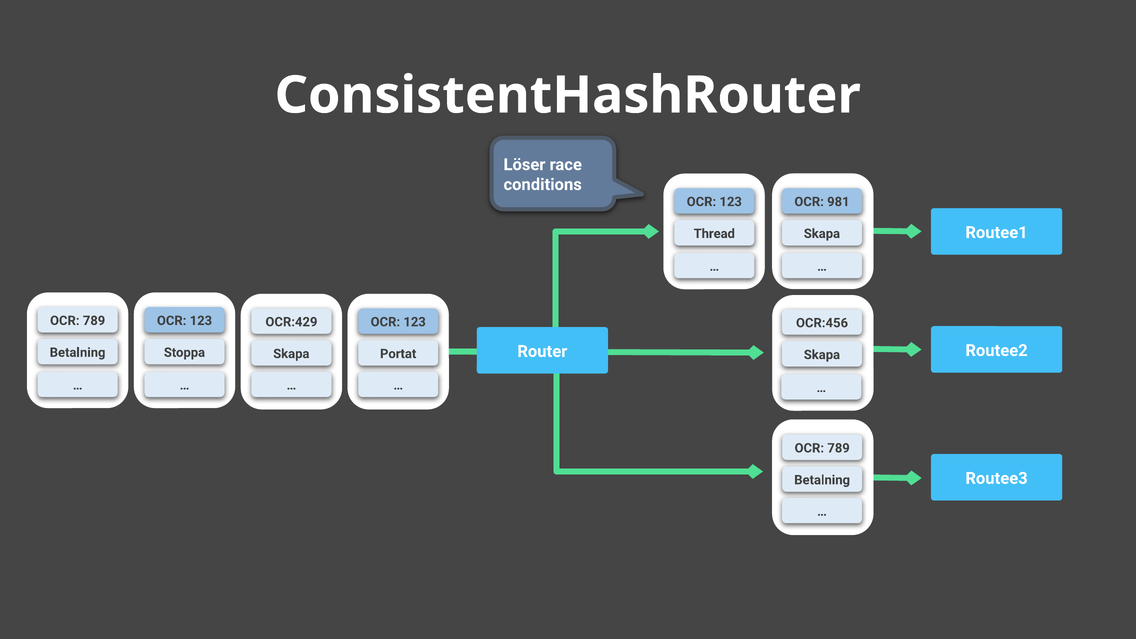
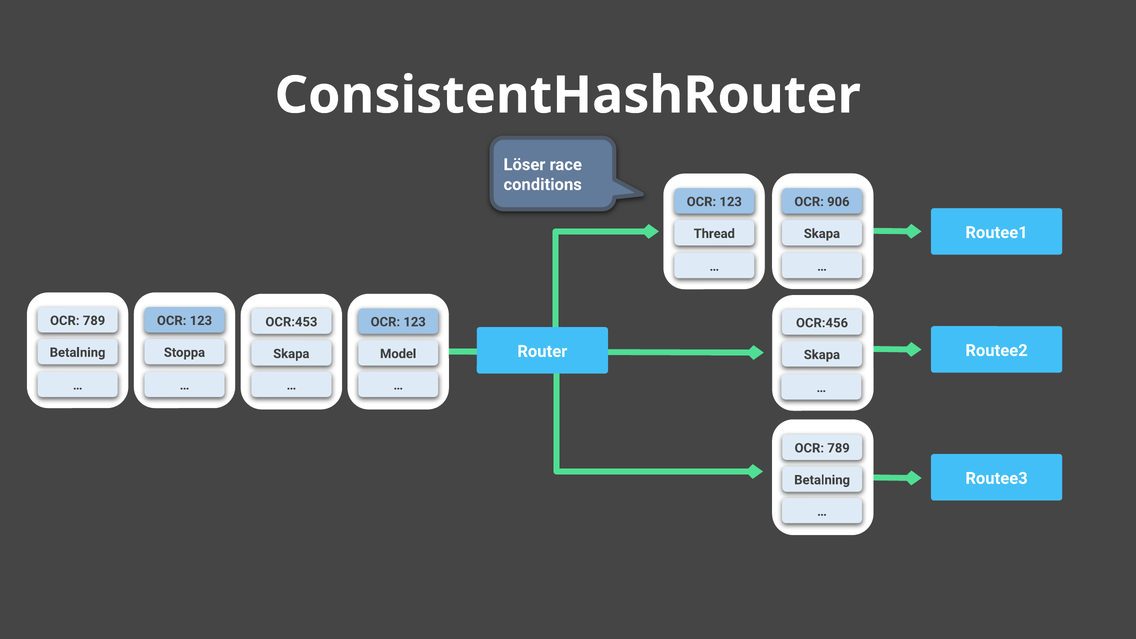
981: 981 -> 906 (838, 202)
OCR:429: OCR:429 -> OCR:453 (291, 322)
Portat: Portat -> Model (398, 354)
